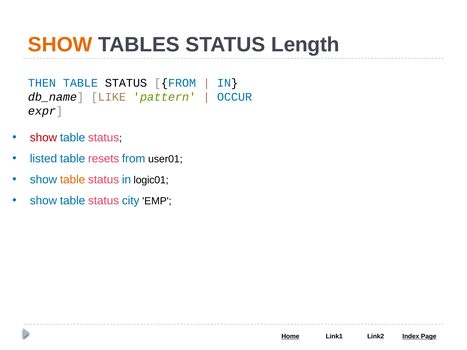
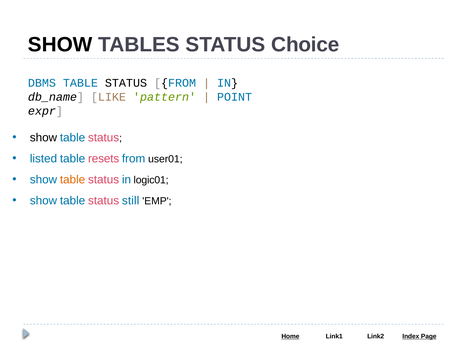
SHOW colour: orange -> black (60, 45)
Length: Length -> Choice (305, 45)
THEN: THEN -> DBMS (42, 83)
OCCUR: OCCUR -> POINT (235, 97)
show colour: red -> black (43, 138)
city: city -> still (131, 201)
